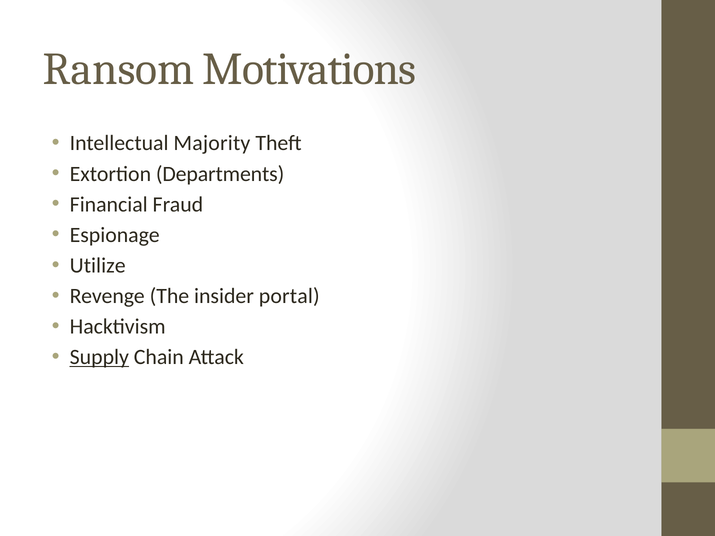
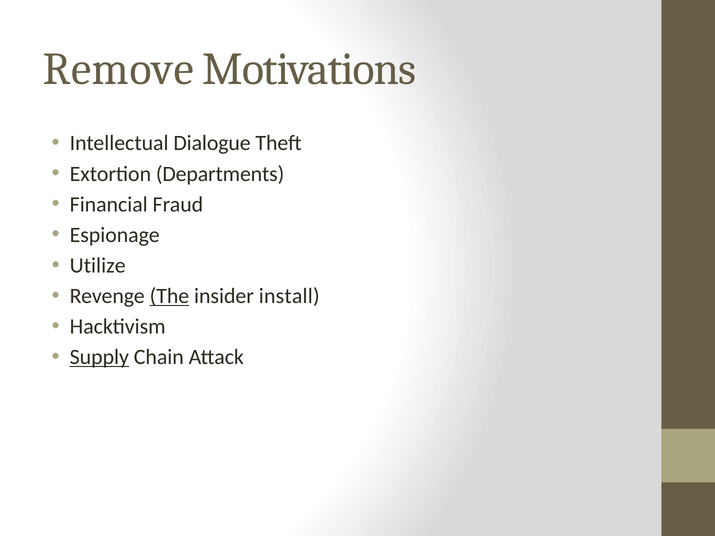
Ransom: Ransom -> Remove (118, 69)
Majority: Majority -> Dialogue (212, 143)
The underline: none -> present (169, 296)
portal: portal -> install (289, 296)
